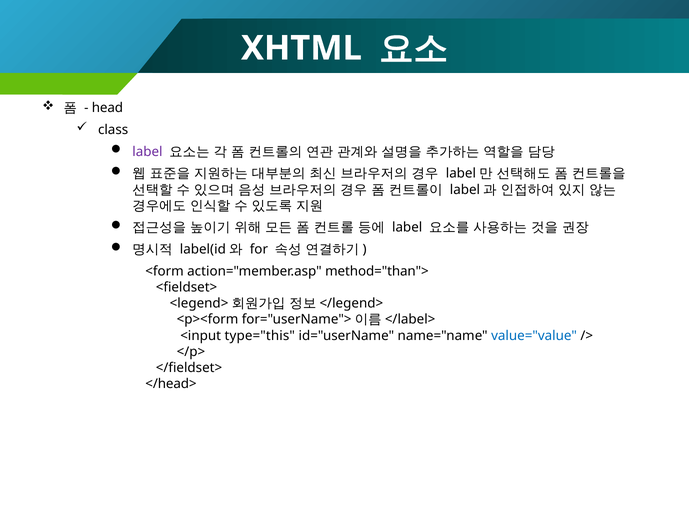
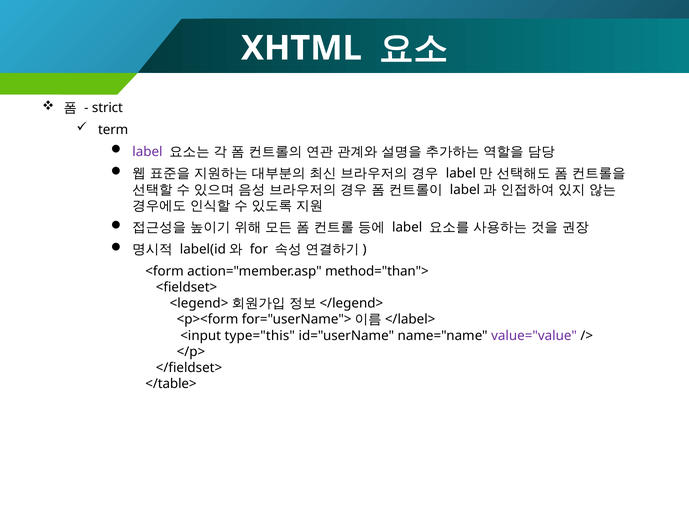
head: head -> strict (107, 108)
class: class -> term (113, 130)
value="value colour: blue -> purple (534, 335)
</head>: </head> -> </table> (171, 384)
